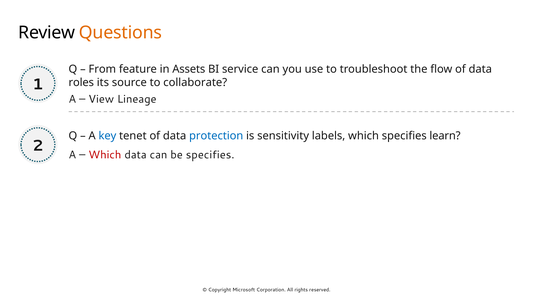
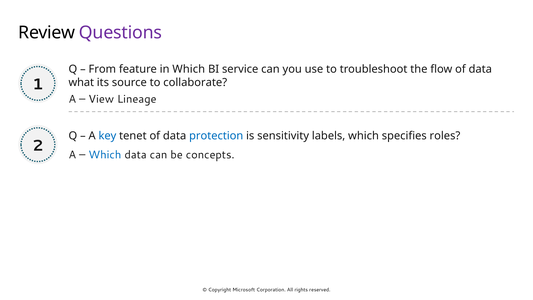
Questions colour: orange -> purple (120, 33)
in Assets: Assets -> Which (189, 69)
roles: roles -> what (81, 82)
learn: learn -> roles (445, 136)
Which colour: red -> blue (105, 155)
be specifies: specifies -> concepts (210, 155)
